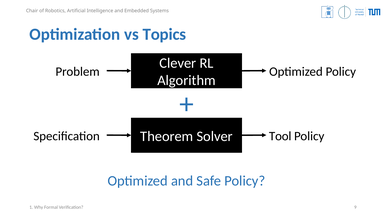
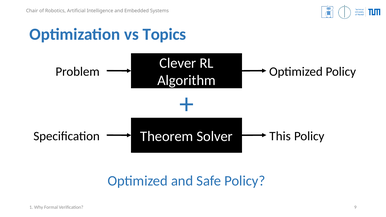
Tool: Tool -> This (280, 136)
